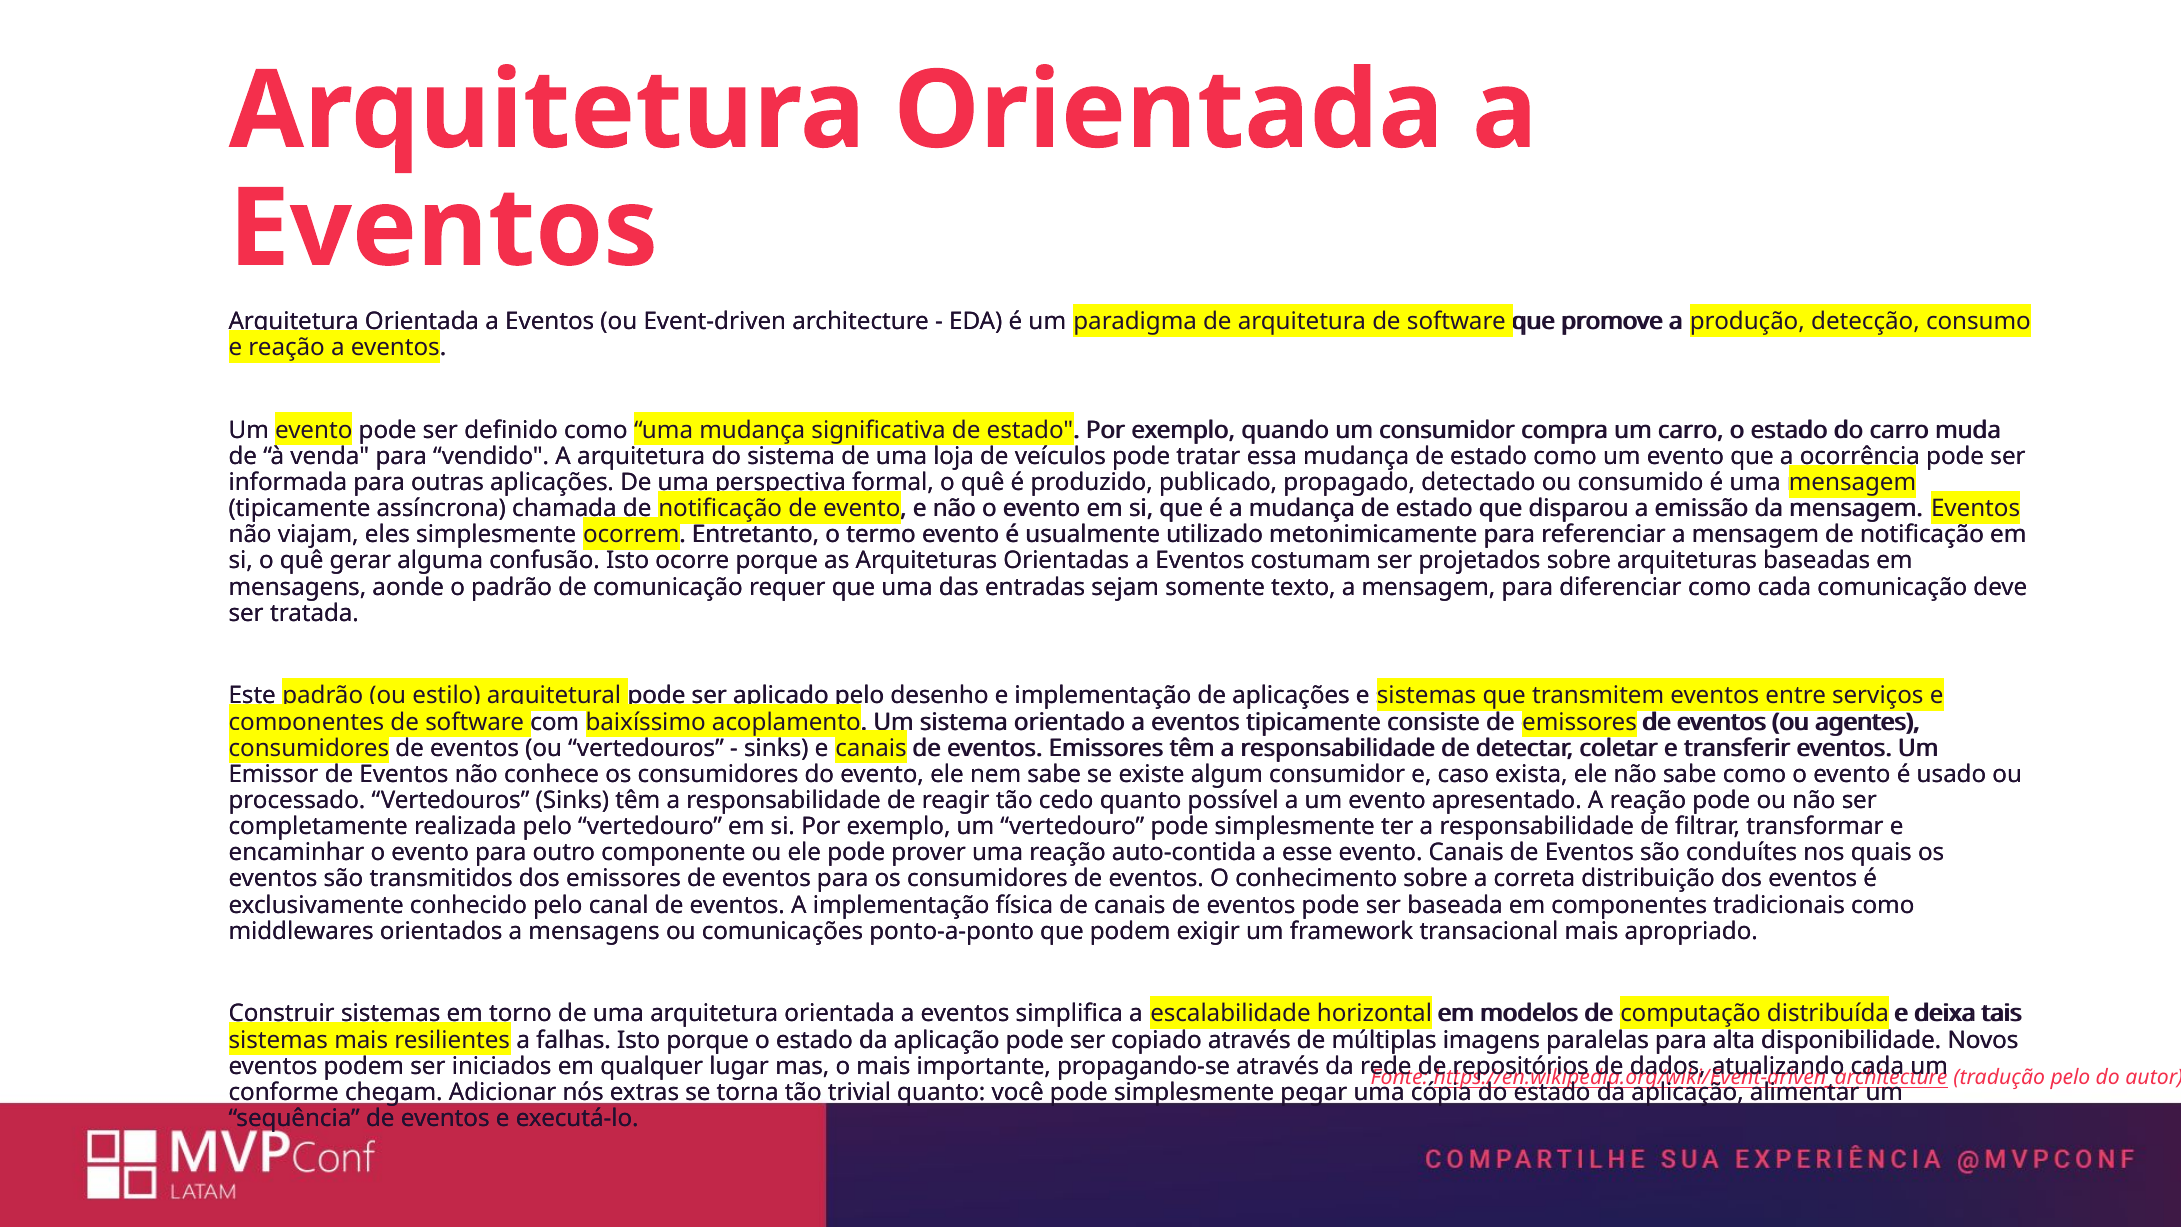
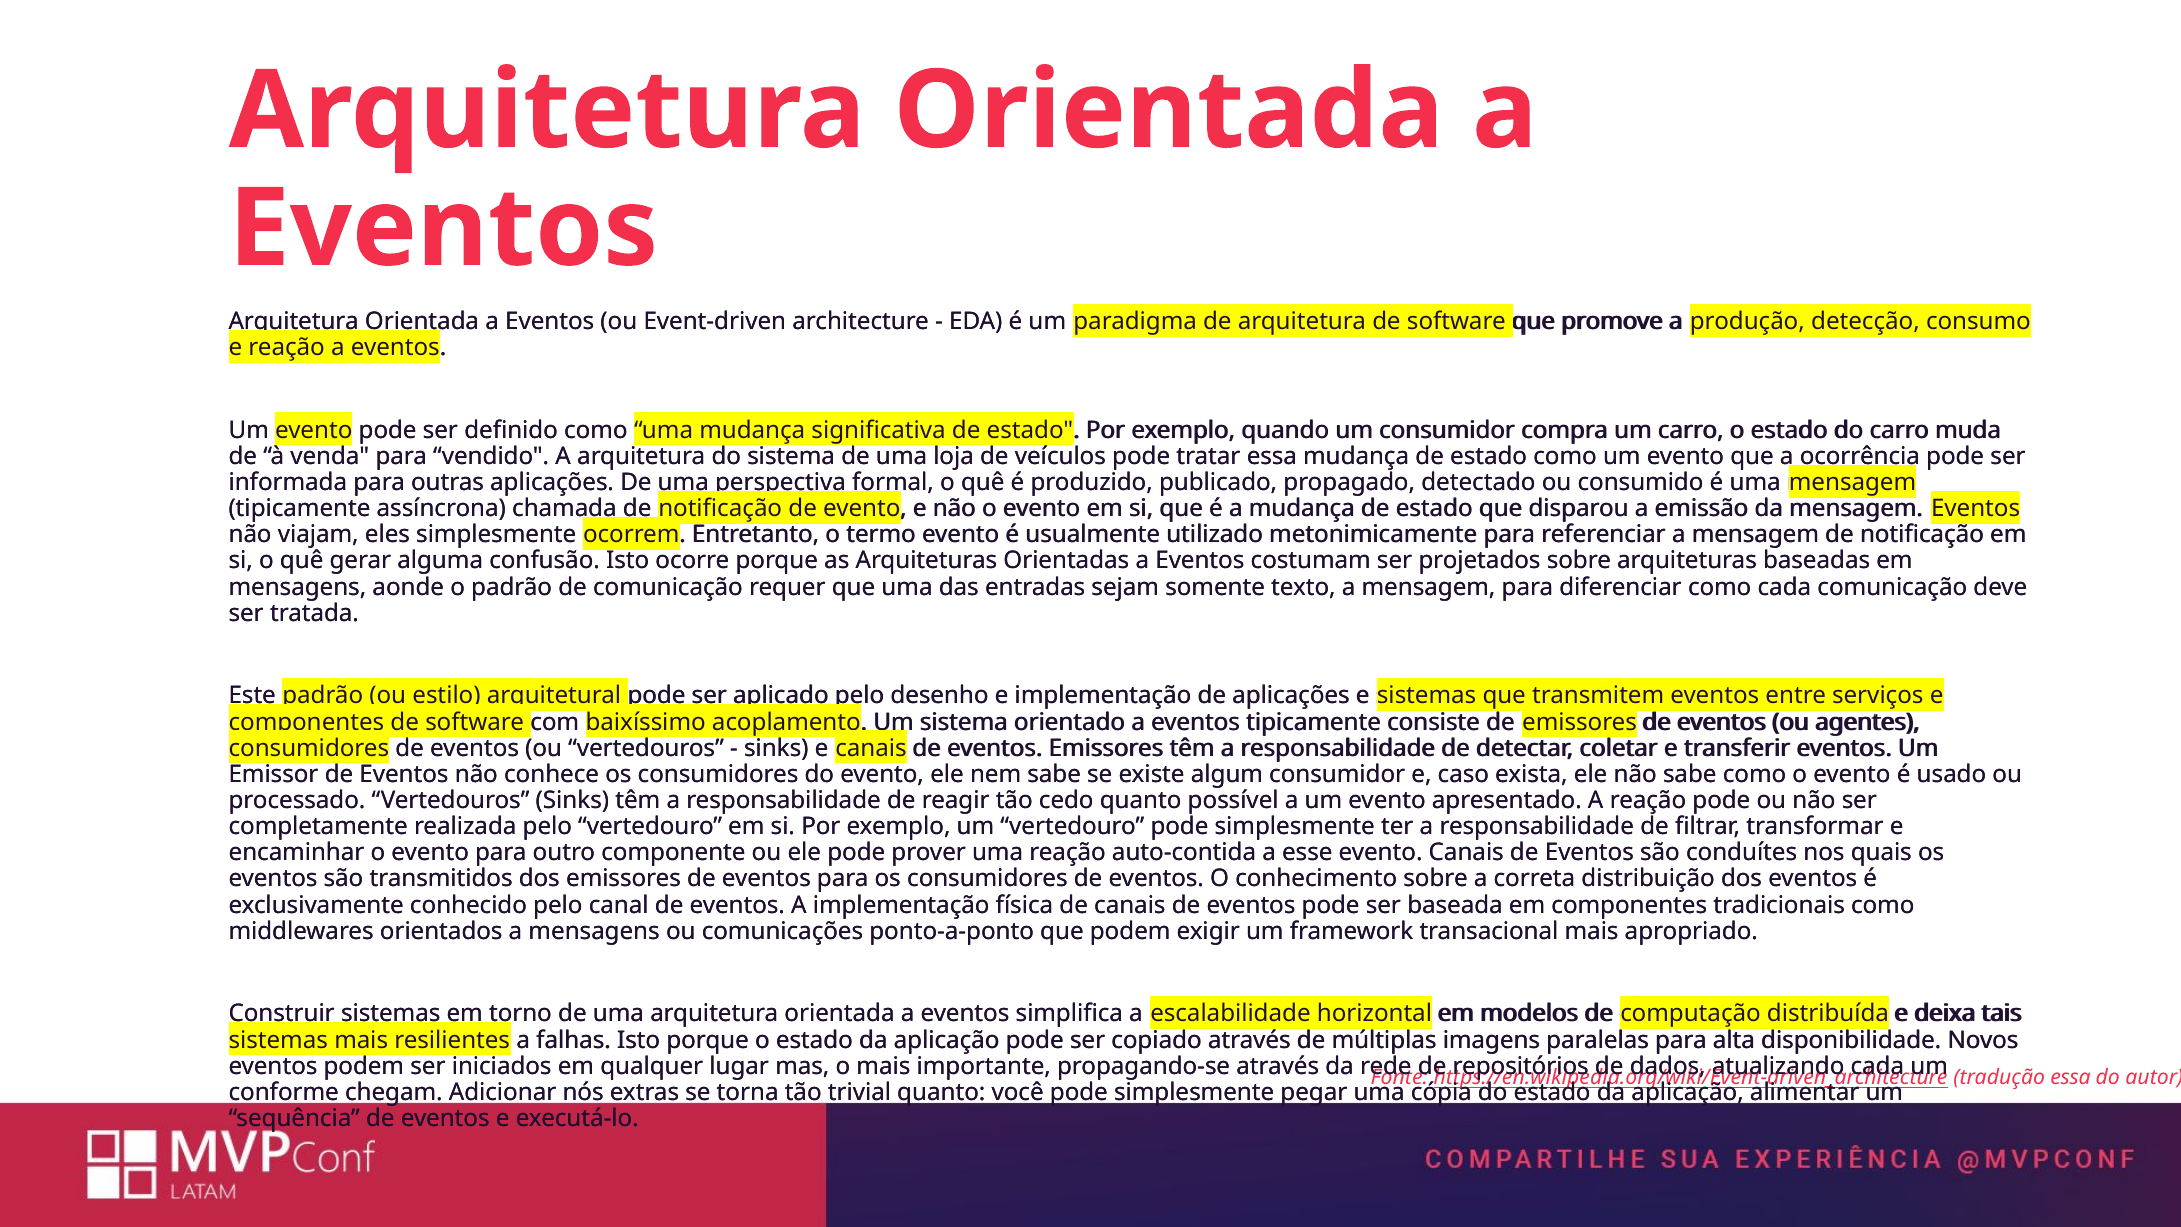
tradução pelo: pelo -> essa (2070, 1077)
